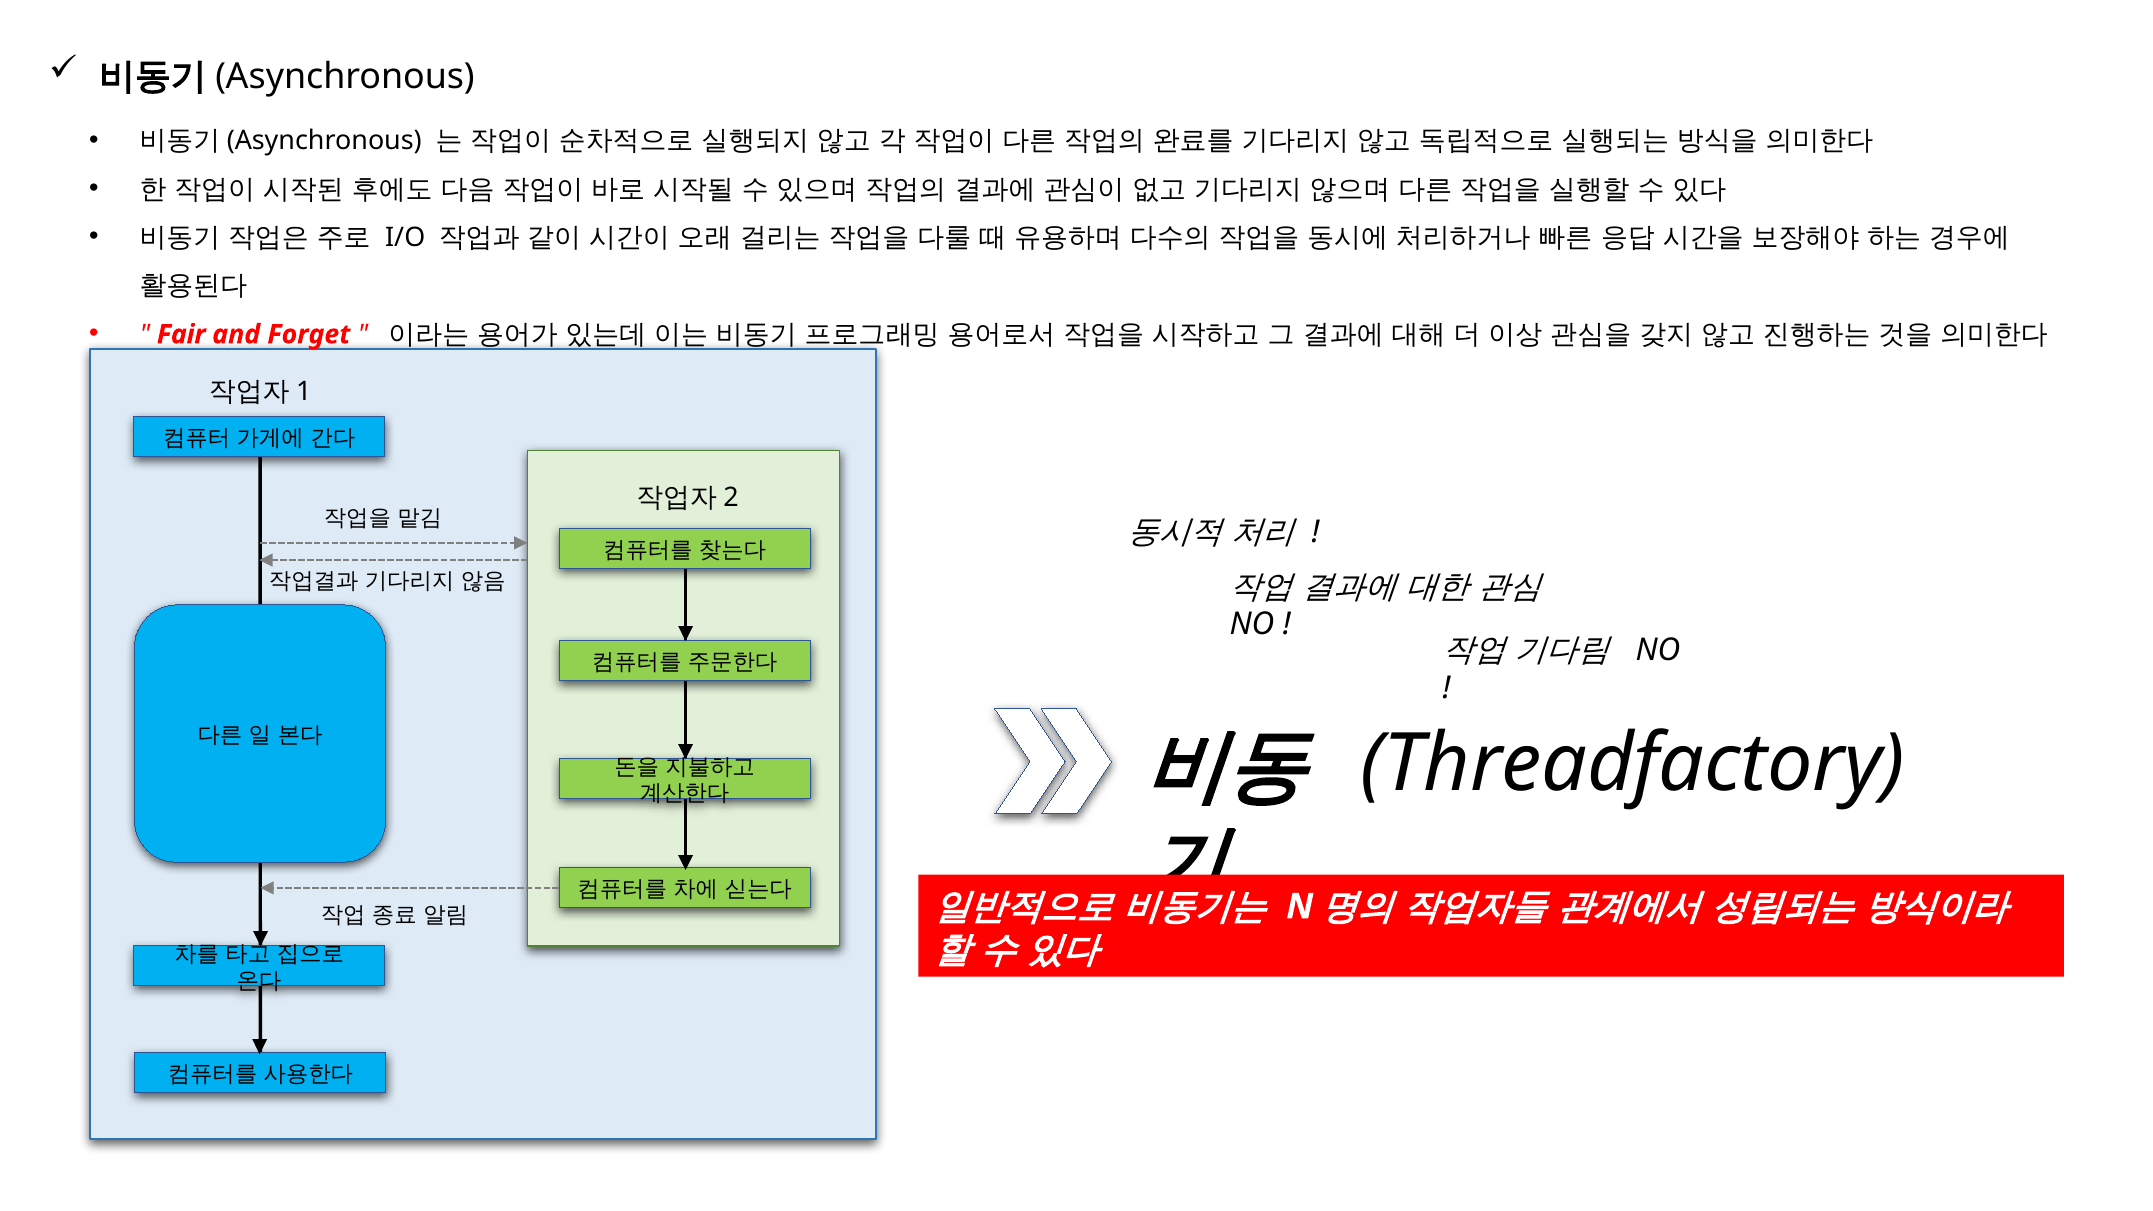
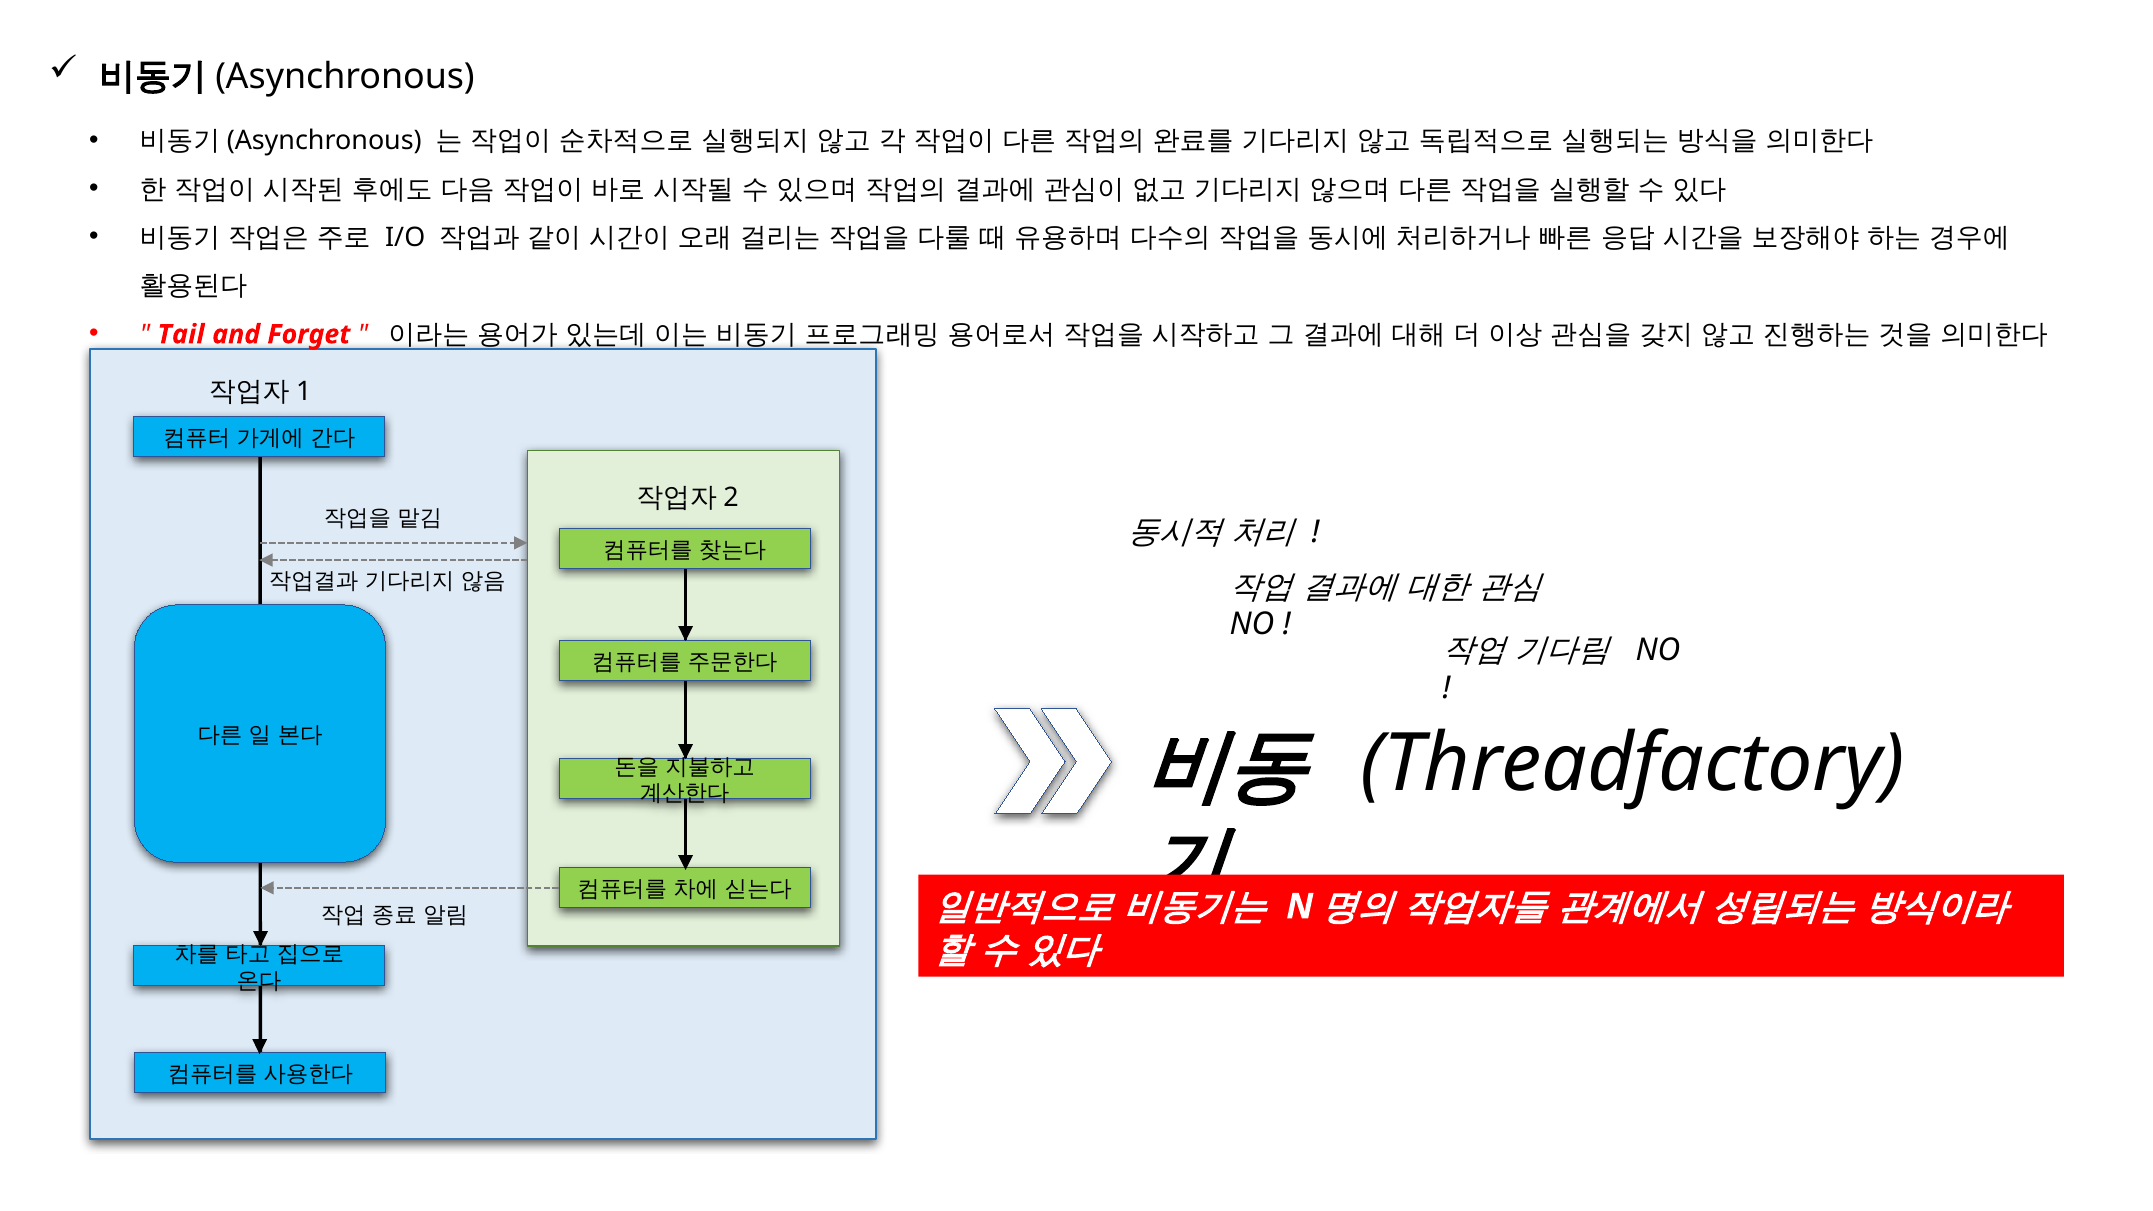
Fair: Fair -> Tail (181, 334)
